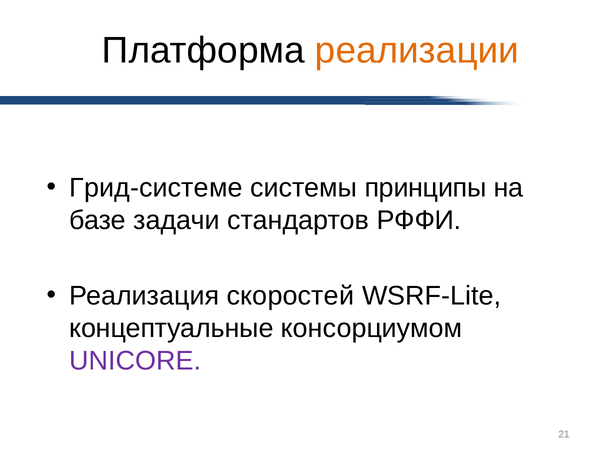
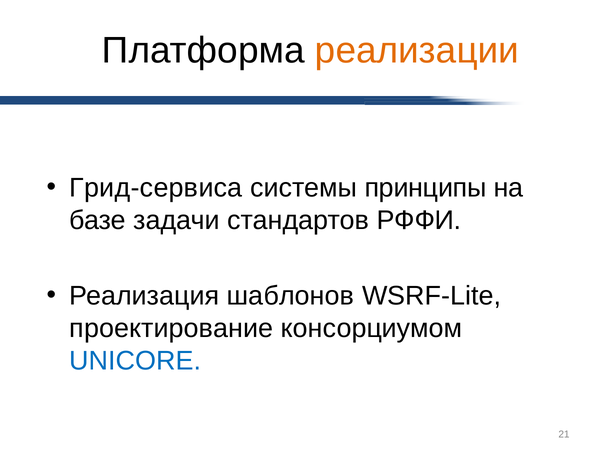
Грид-системе: Грид-системе -> Грид-сервиса (156, 188)
скоростей: скоростей -> шаблонов (290, 296)
концептуальные: концептуальные -> проектирование (171, 328)
UNICORE colour: purple -> blue (135, 360)
